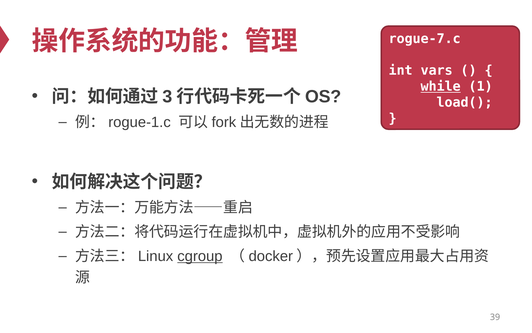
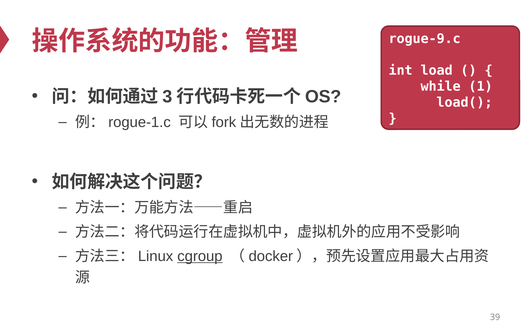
rogue-7.c: rogue-7.c -> rogue-9.c (425, 39)
vars: vars -> load (437, 70)
while underline: present -> none (441, 86)
